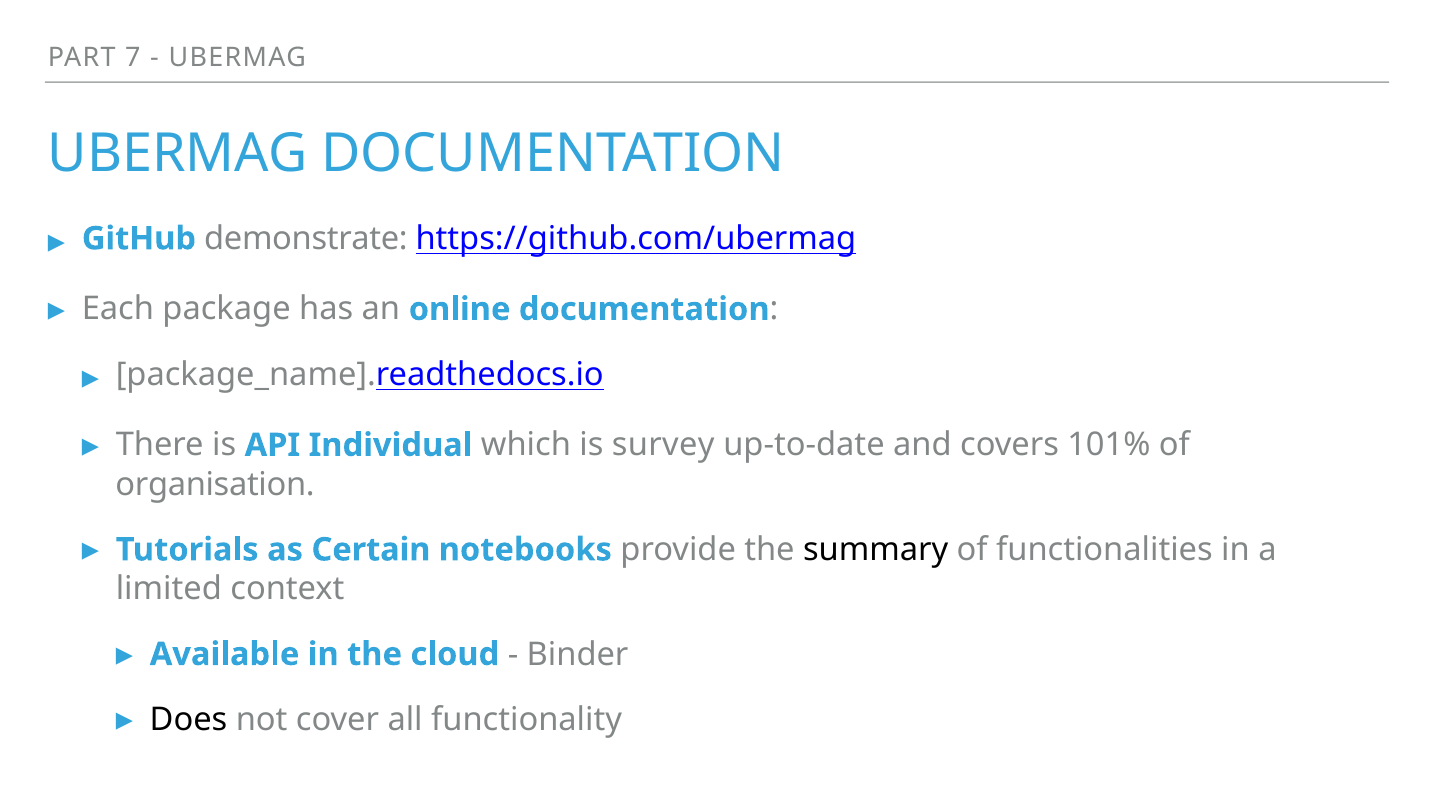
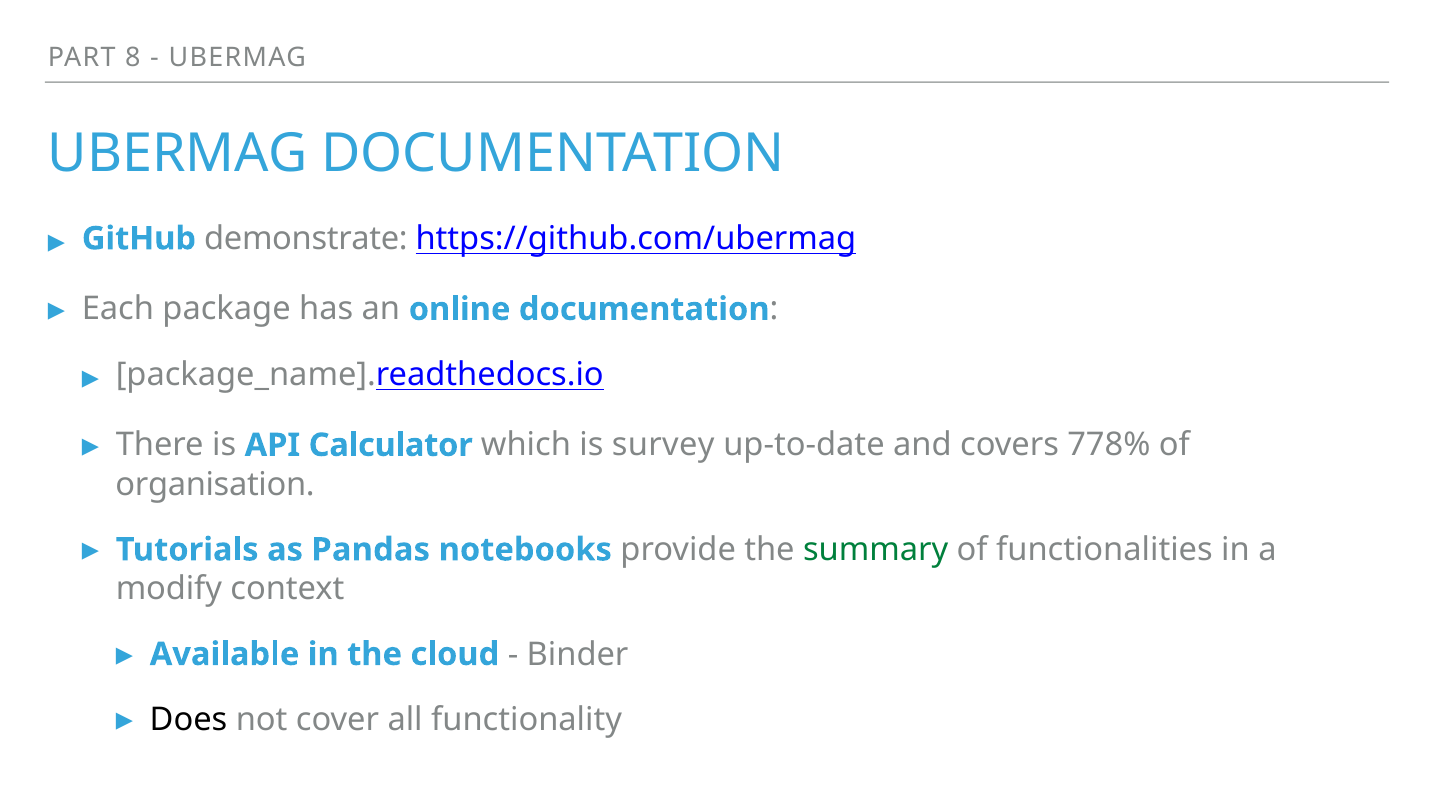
7: 7 -> 8 (133, 58)
Individual: Individual -> Calculator (391, 445)
101%: 101% -> 778% (1109, 445)
Certain: Certain -> Pandas (371, 549)
summary colour: black -> green (876, 549)
limited: limited -> modify (169, 589)
